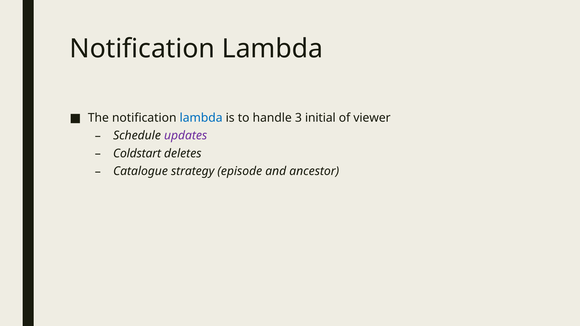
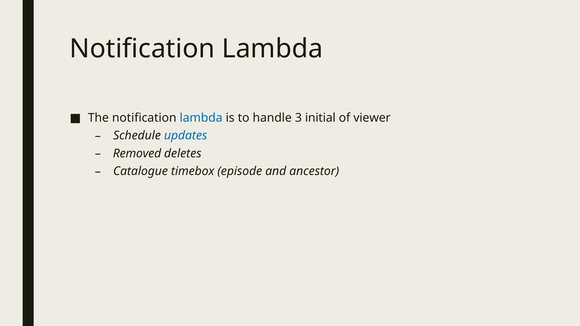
updates colour: purple -> blue (186, 136)
Coldstart: Coldstart -> Removed (137, 154)
strategy: strategy -> timebox (193, 171)
